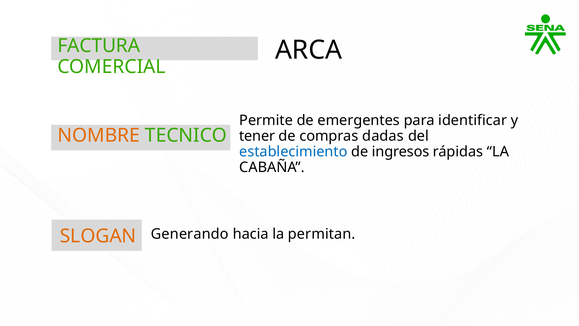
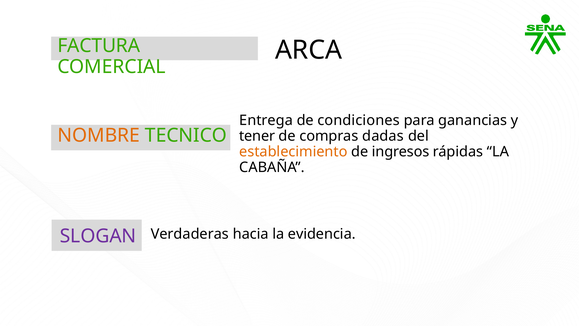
Permite: Permite -> Entrega (266, 120)
emergentes: emergentes -> condiciones (359, 120)
identificar: identificar -> ganancias (473, 120)
establecimiento colour: blue -> orange (293, 152)
Generando: Generando -> Verdaderas (190, 234)
permitan: permitan -> evidencia (322, 234)
SLOGAN colour: orange -> purple (98, 236)
